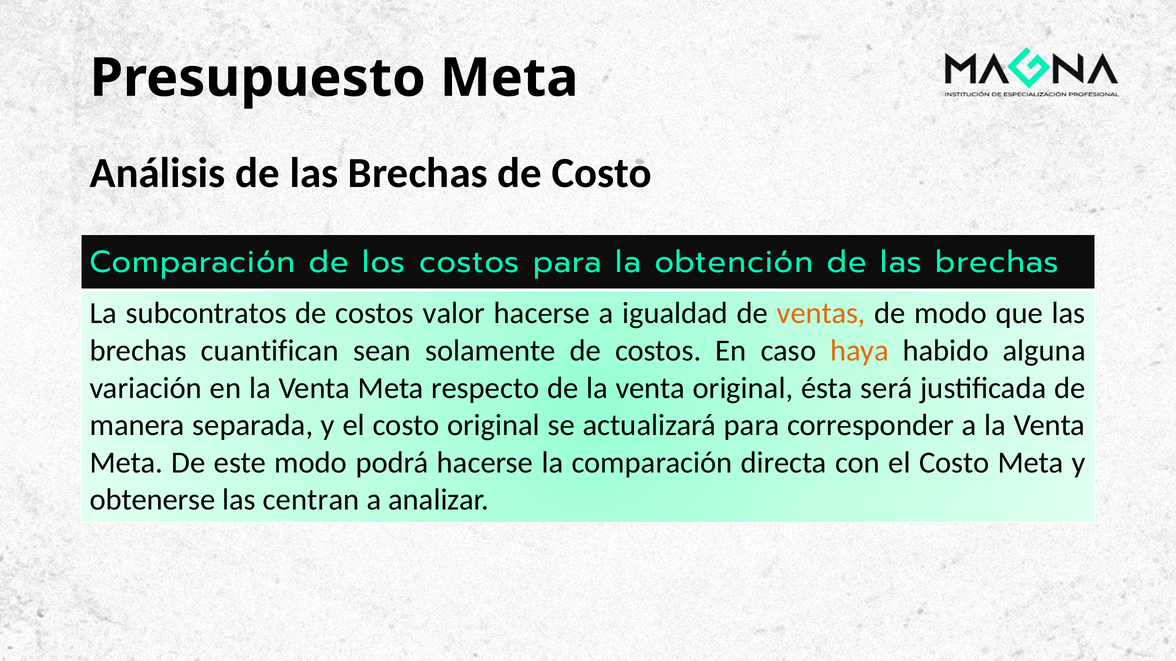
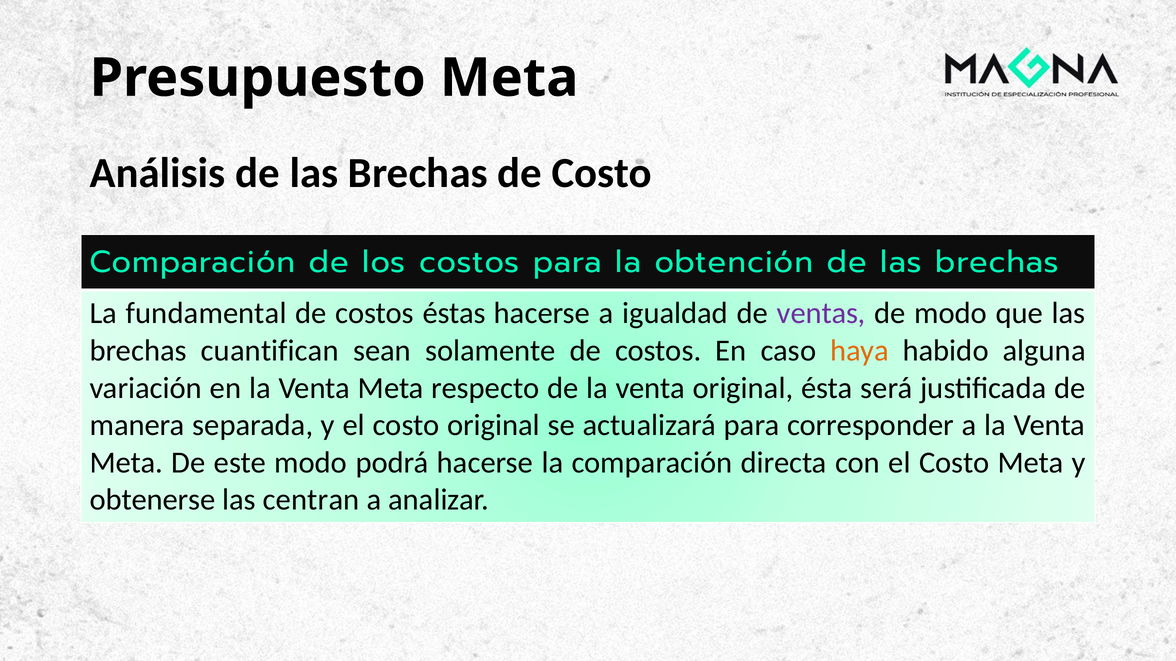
subcontratos: subcontratos -> fundamental (206, 314)
valor: valor -> éstas (454, 314)
ventas colour: orange -> purple (821, 314)
